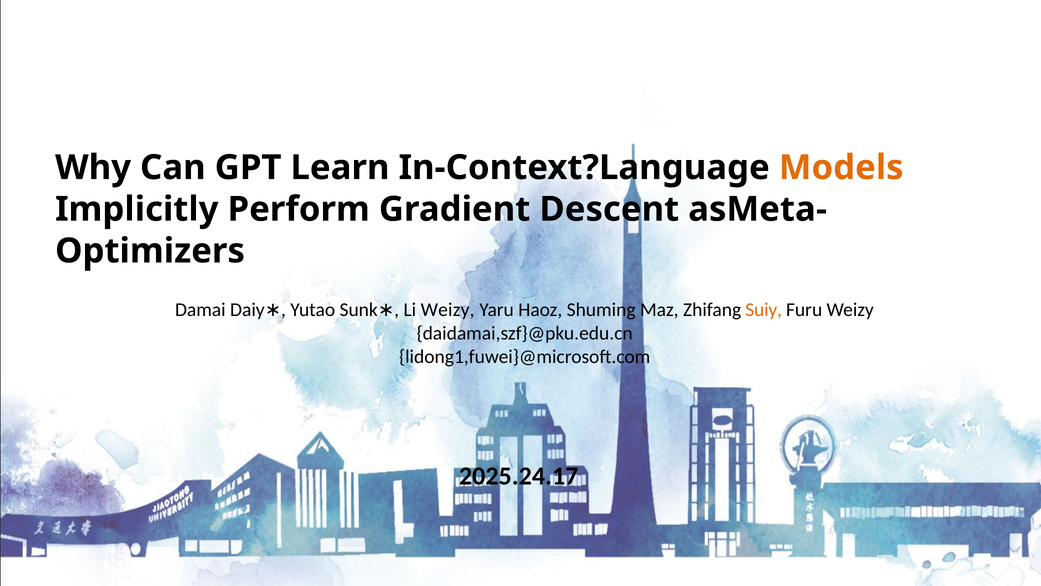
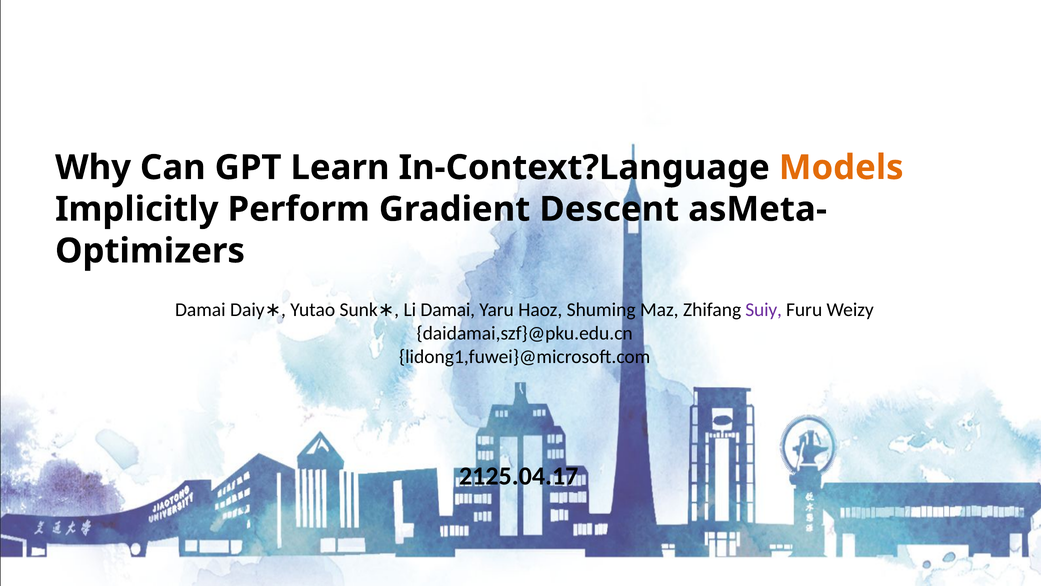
Li Weizy: Weizy -> Damai (448, 310)
Suiy colour: orange -> purple (764, 310)
2025.24.17: 2025.24.17 -> 2125.04.17 (519, 476)
